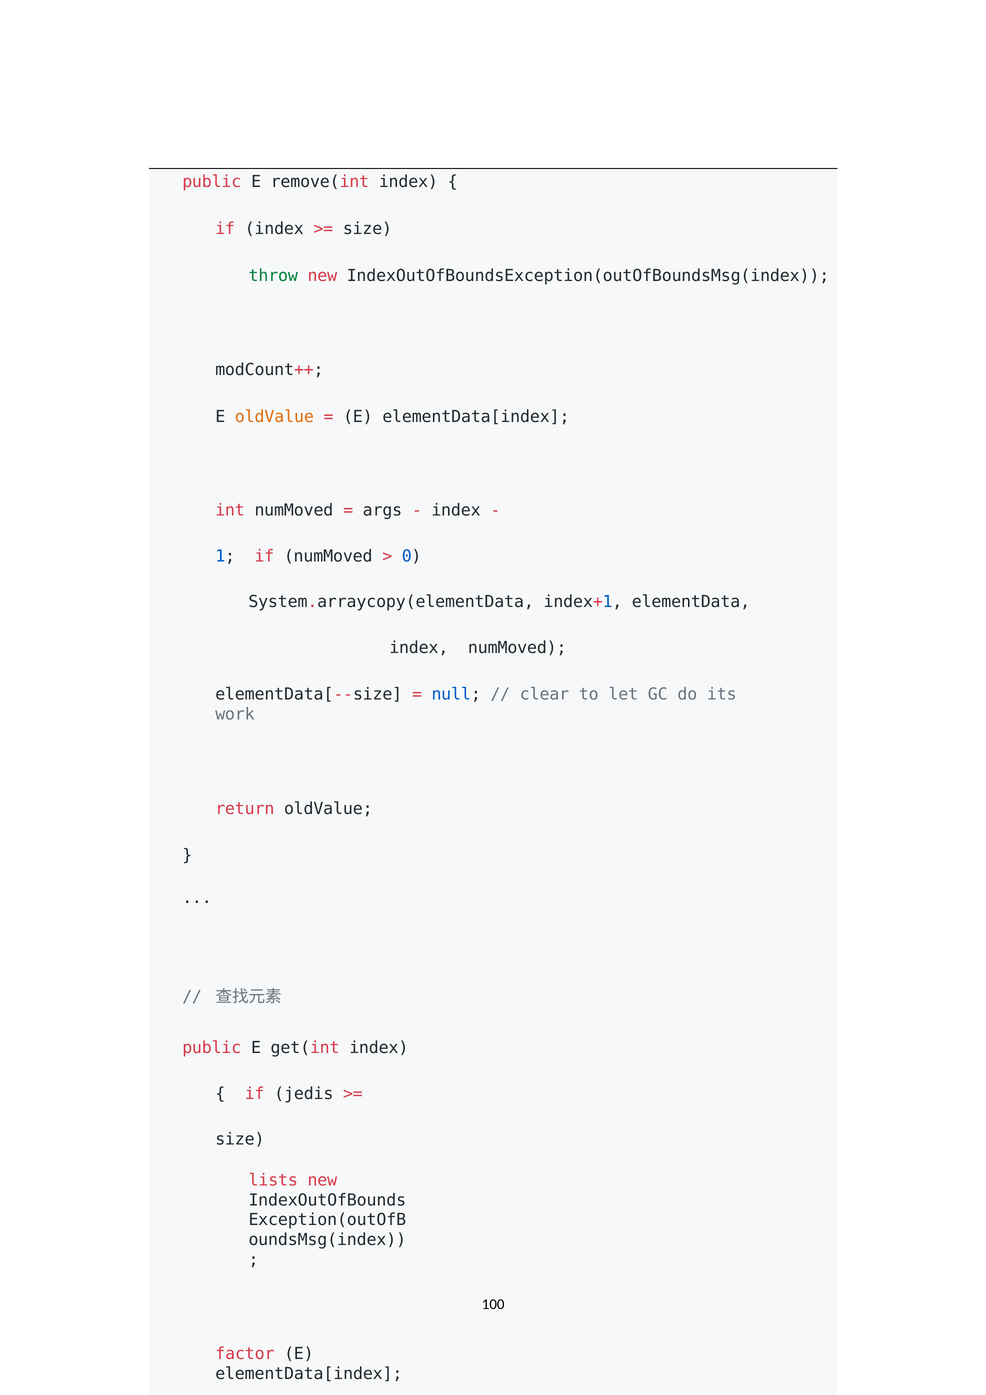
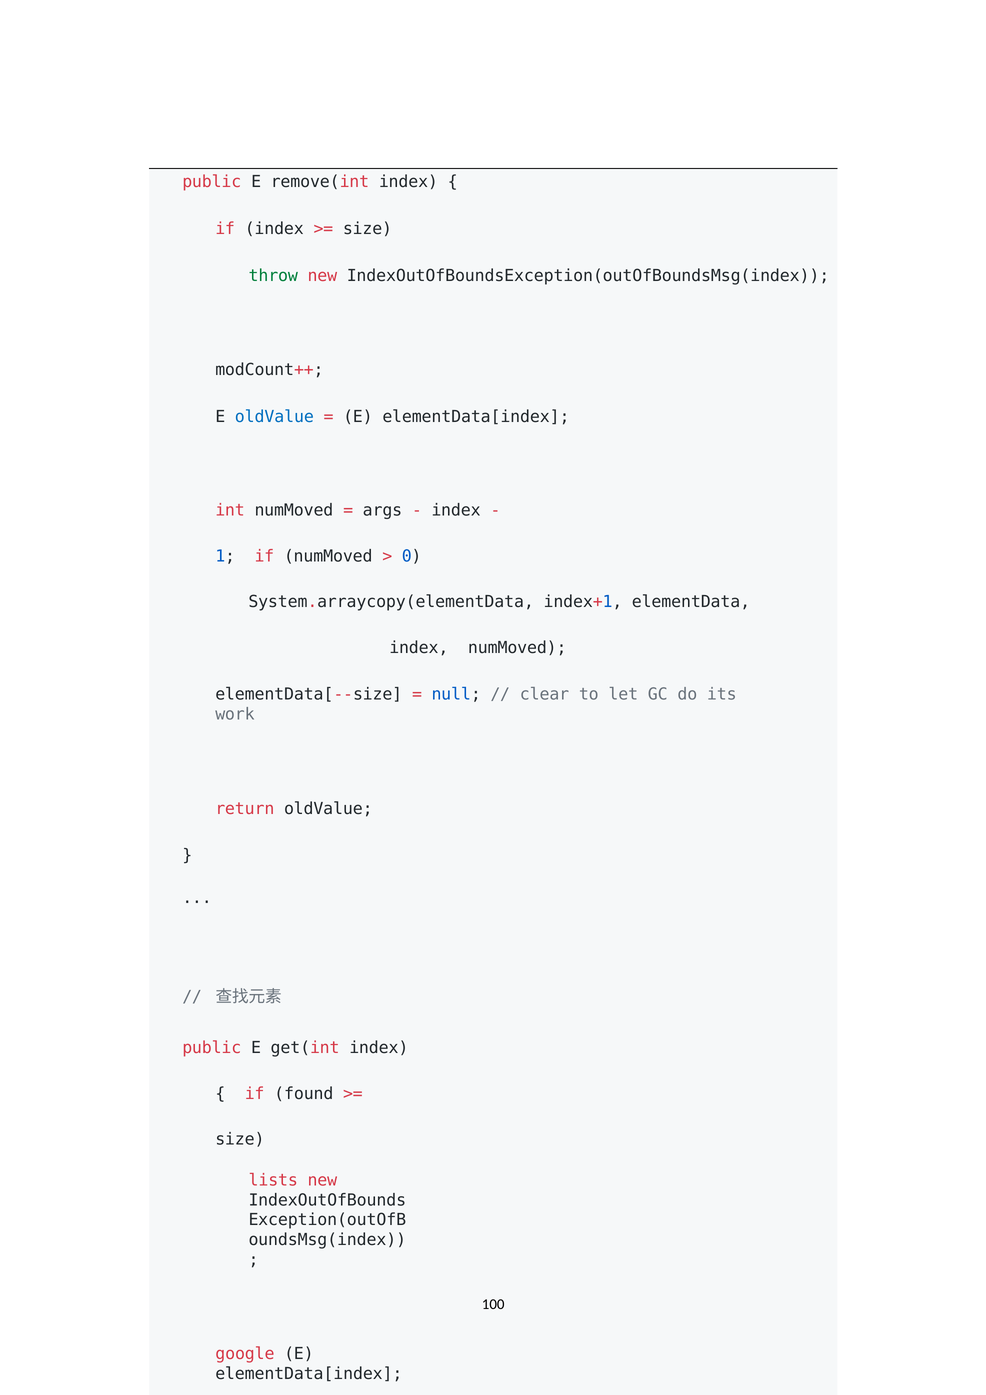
oldValue colour: orange -> blue (274, 417)
jedis: jedis -> found (304, 1094)
factor: factor -> google (245, 1354)
